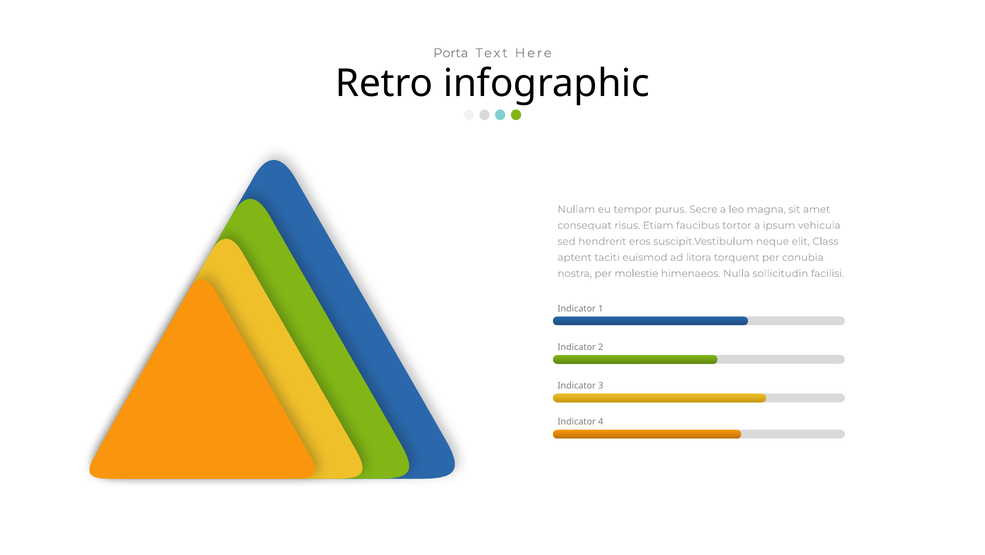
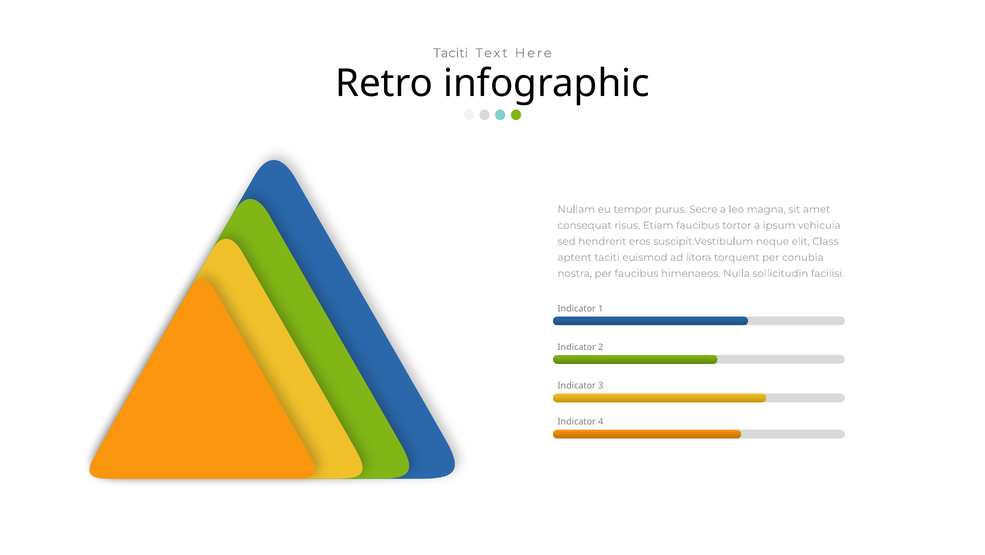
Porta: Porta -> Taciti (451, 53)
per molestie: molestie -> faucibus (636, 273)
